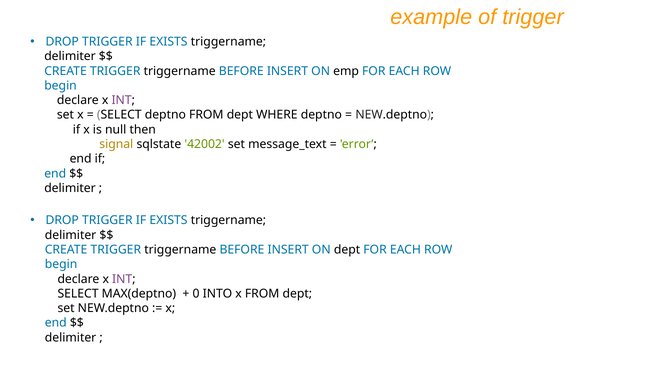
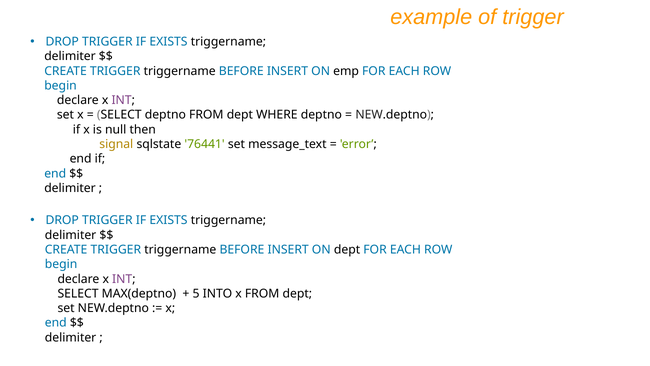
42002: 42002 -> 76441 (205, 144)
0: 0 -> 5 (196, 293)
